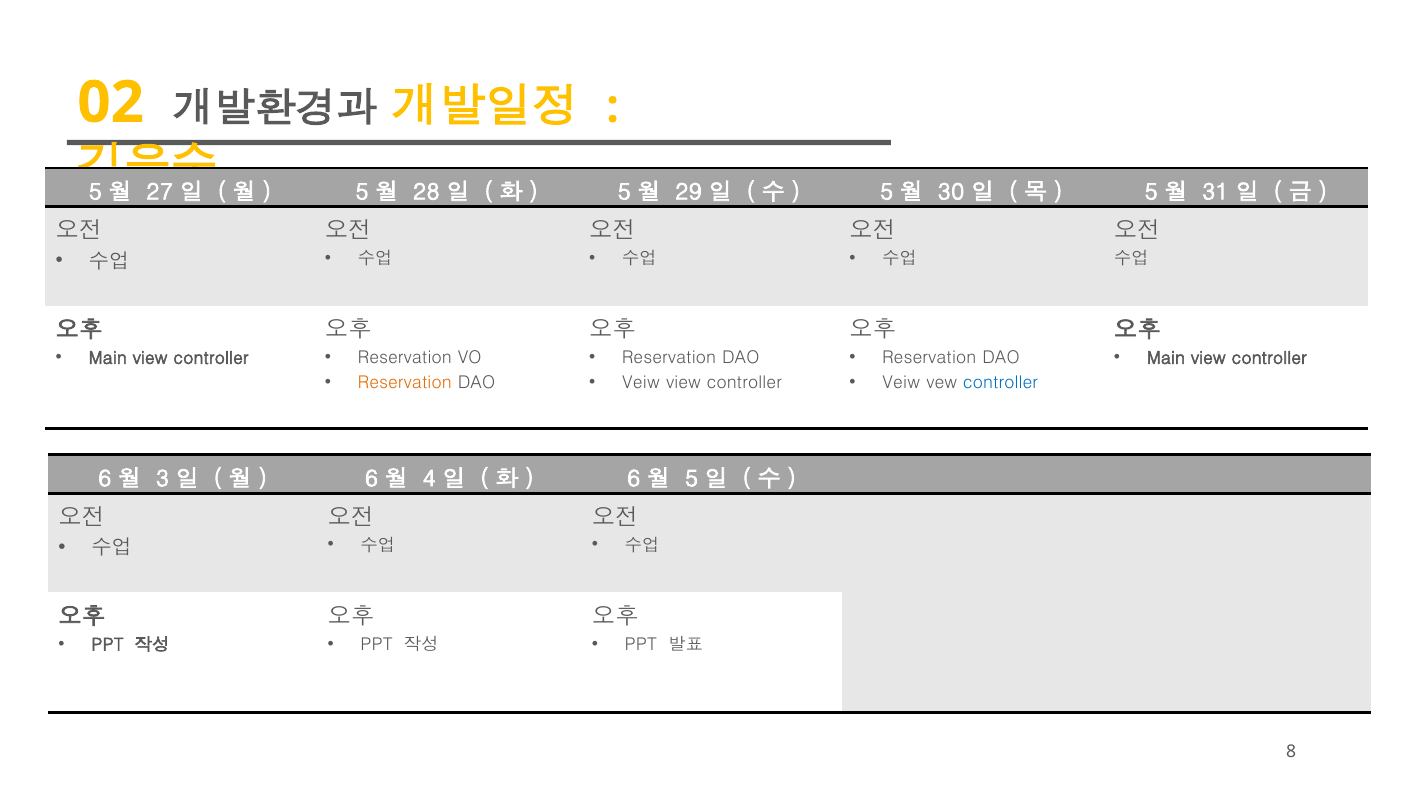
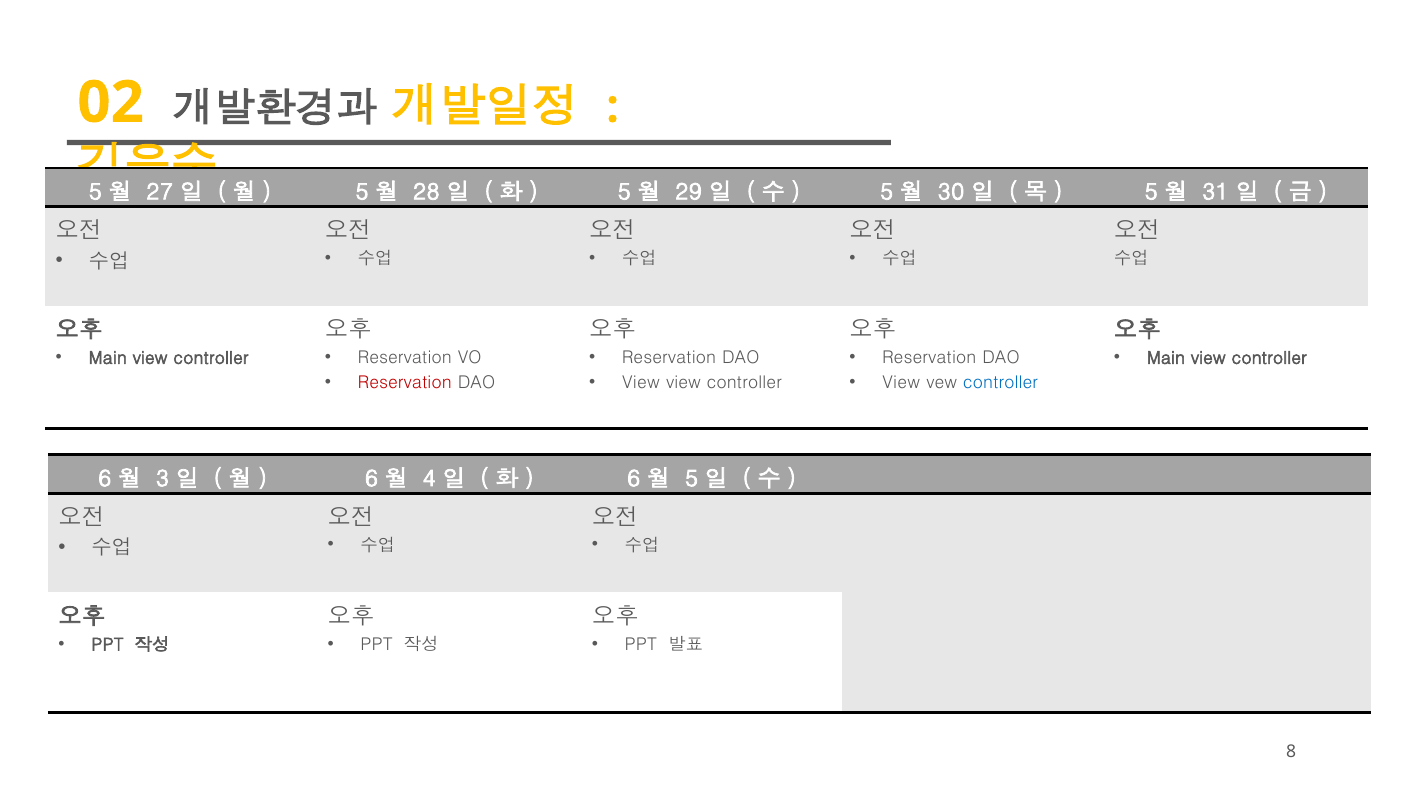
Reservation colour: orange -> red (405, 383)
Veiw: Veiw -> View (641, 383)
Veiw: Veiw -> View (901, 383)
